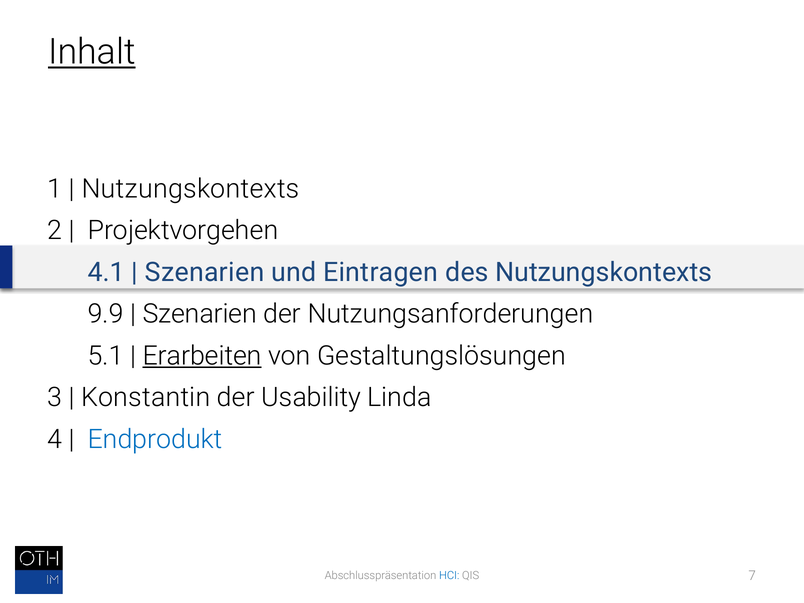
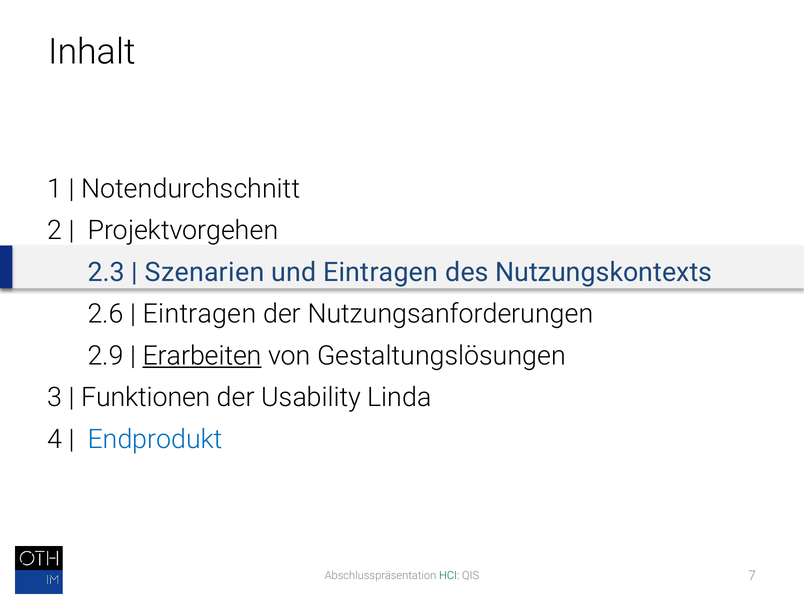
Inhalt underline: present -> none (92, 52)
Nutzungskontexts: Nutzungskontexts -> Notendurchschnitt (191, 189)
4.1: 4.1 -> 2.3 (106, 272)
9.9: 9.9 -> 2.6 (106, 314)
Szenarien: Szenarien -> Eintragen (200, 314)
5.1: 5.1 -> 2.9 (106, 356)
Konstantin: Konstantin -> Funktionen (146, 398)
HCI colour: blue -> green (449, 576)
